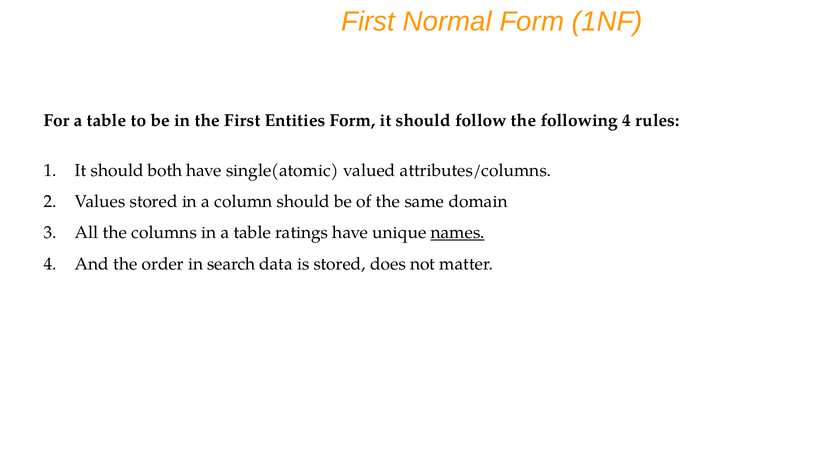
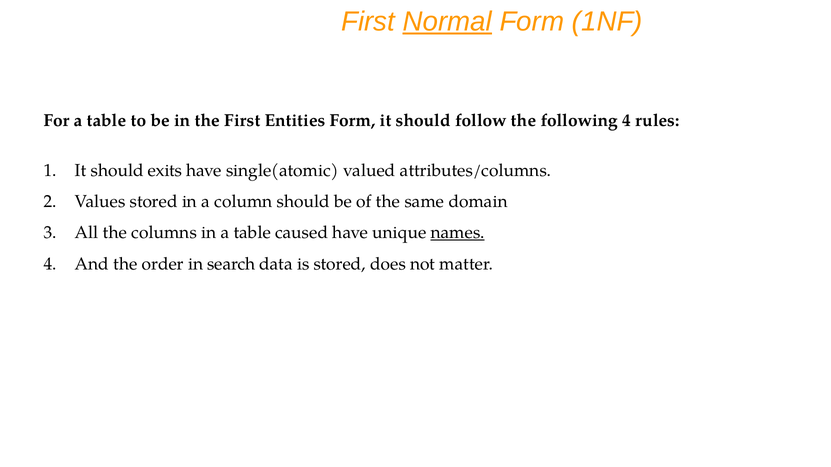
Normal underline: none -> present (447, 22)
both: both -> exits (165, 171)
ratings: ratings -> caused (302, 233)
